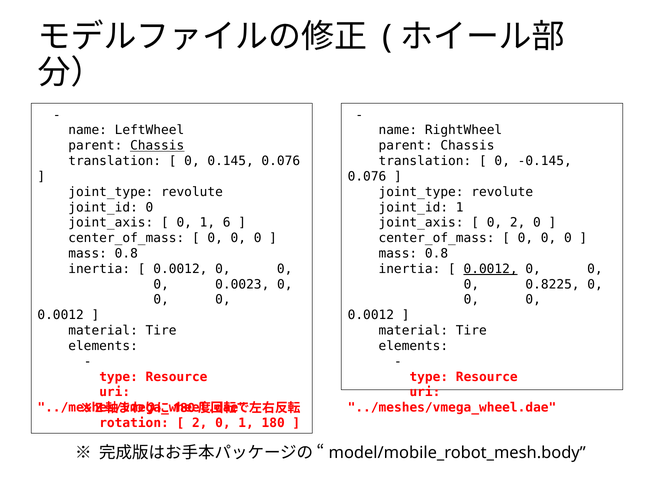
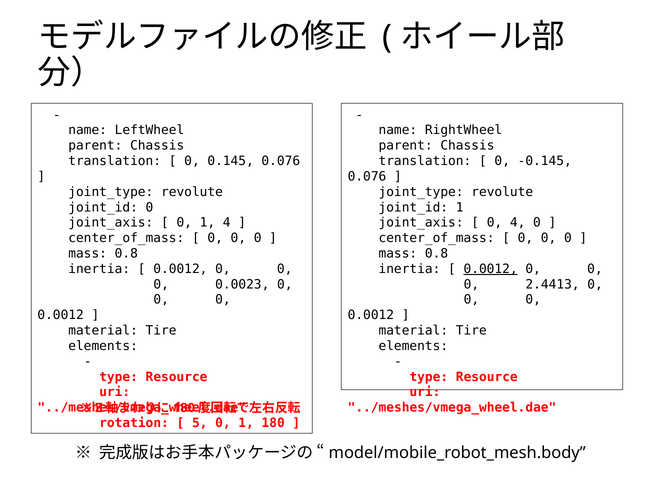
Chassis underline: present -> none (157, 145)
1 6: 6 -> 4 (227, 222)
0 2: 2 -> 4 (518, 222)
0.8225: 0.8225 -> 2.4413 (553, 284)
2: 2 -> 5 (200, 422)
